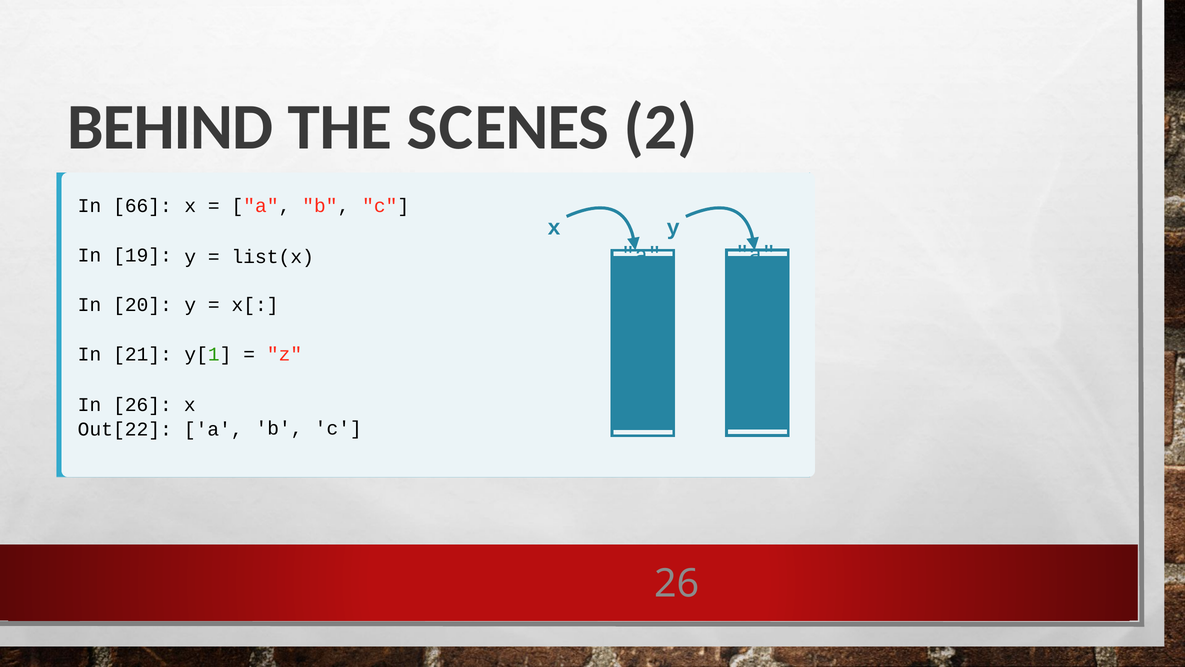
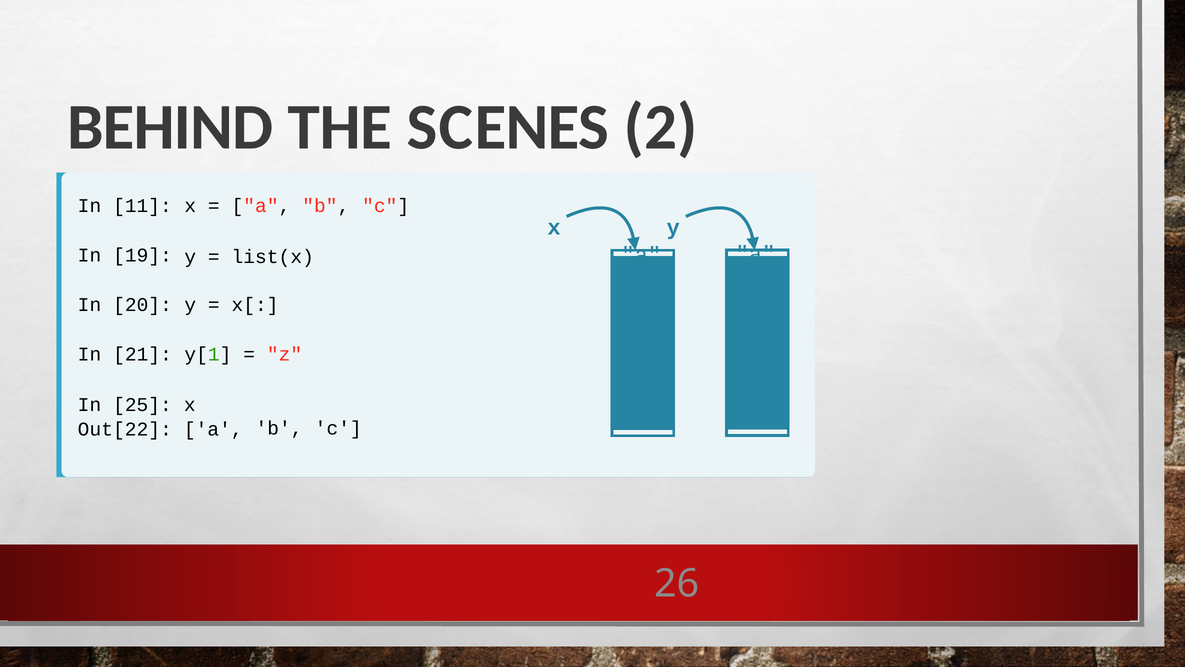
66: 66 -> 11 (142, 206)
In 26: 26 -> 25 (142, 405)
